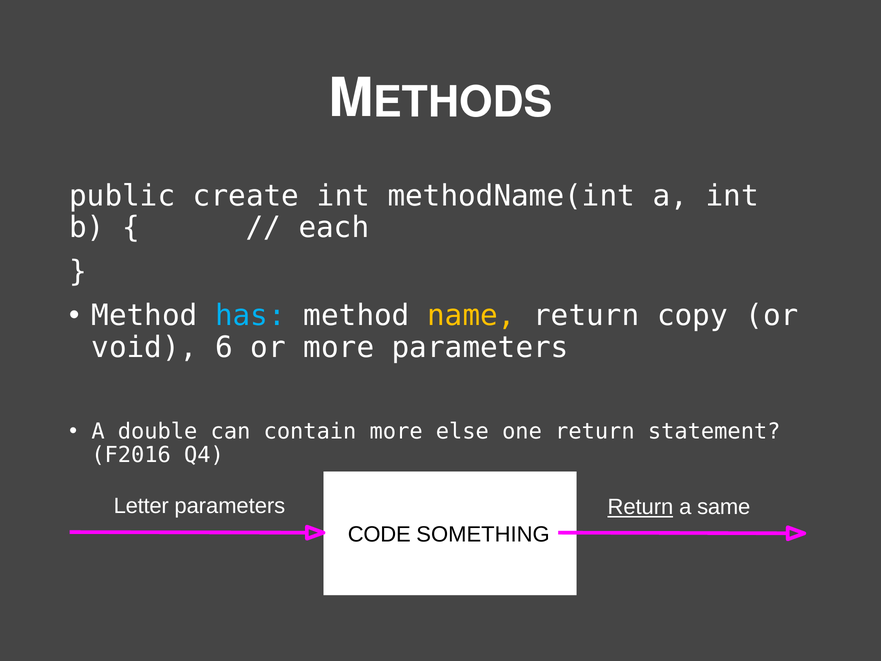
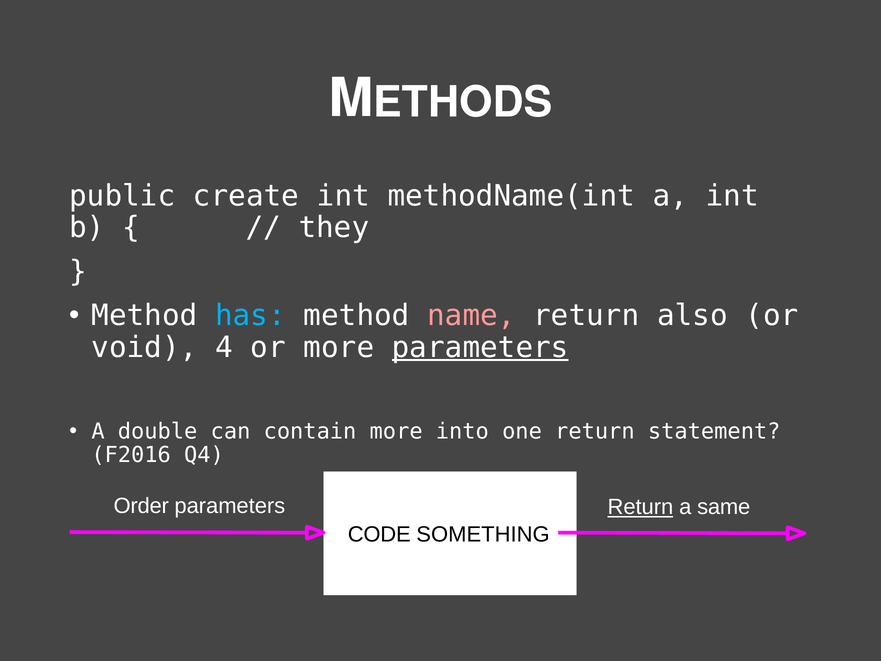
each: each -> they (334, 228)
name colour: yellow -> pink (471, 316)
copy: copy -> also (692, 316)
6: 6 -> 4 (224, 347)
parameters underline: none -> present (480, 347)
else: else -> into (462, 431)
Letter: Letter -> Order (141, 506)
